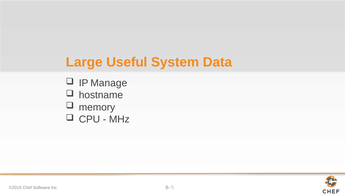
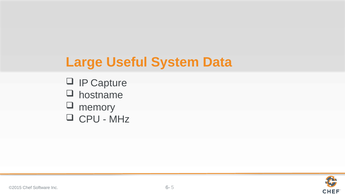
Manage: Manage -> Capture (109, 83)
